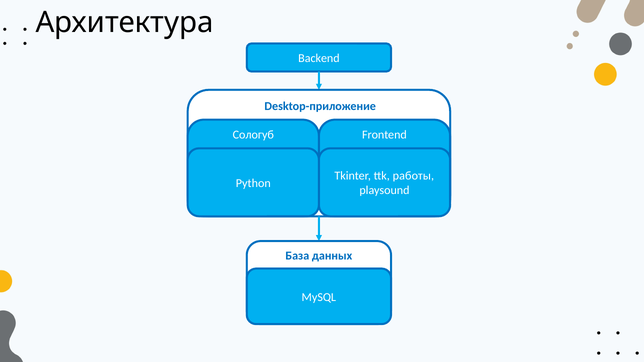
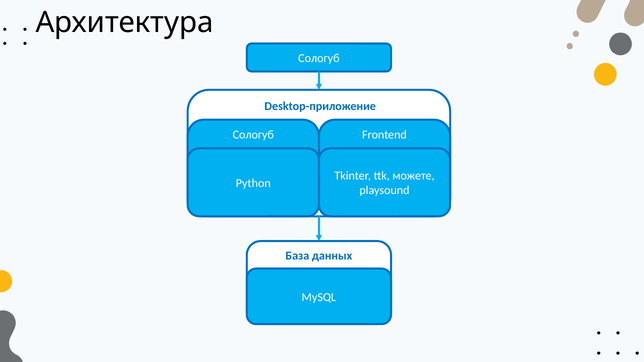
Backend: Backend -> Сологуб (319, 58)
работы: работы -> можете (414, 176)
